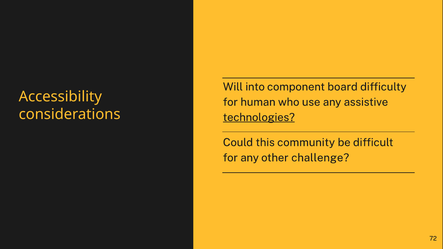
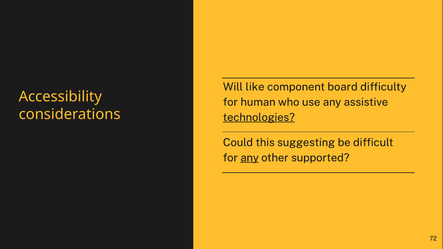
into: into -> like (255, 87)
community: community -> suggesting (306, 143)
any underline: none -> present (250, 158)
challenge: challenge -> supported (320, 158)
